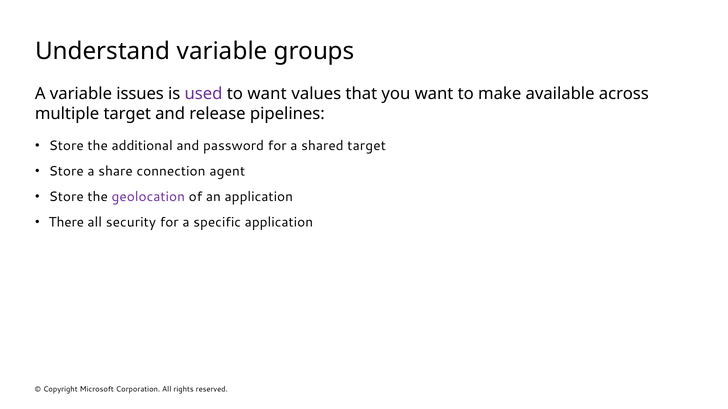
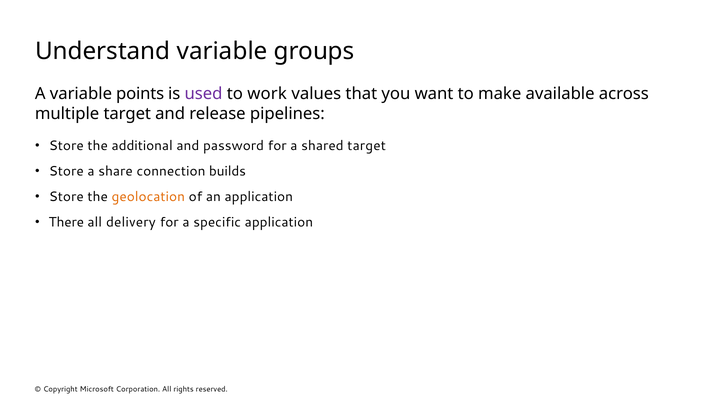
issues: issues -> points (140, 94)
to want: want -> work (267, 94)
agent: agent -> builds (227, 172)
geolocation colour: purple -> orange (148, 197)
security: security -> delivery (131, 222)
